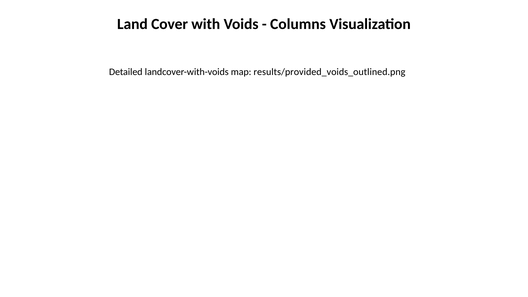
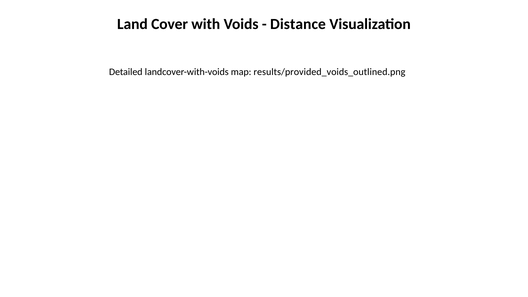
Columns: Columns -> Distance (298, 24)
